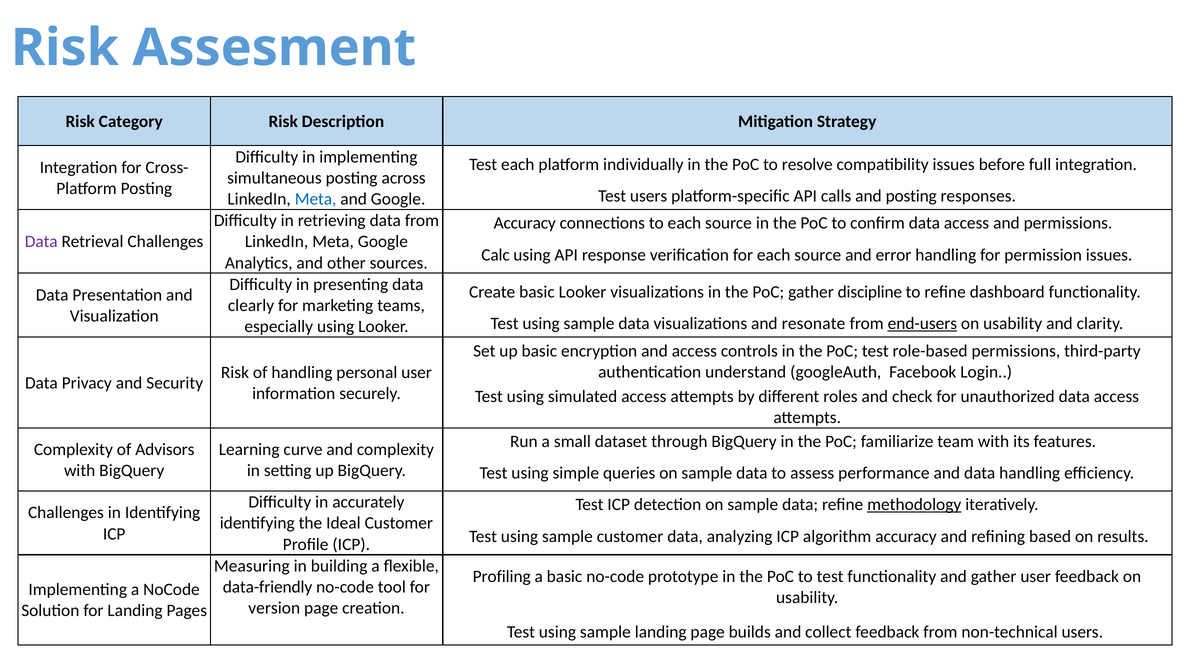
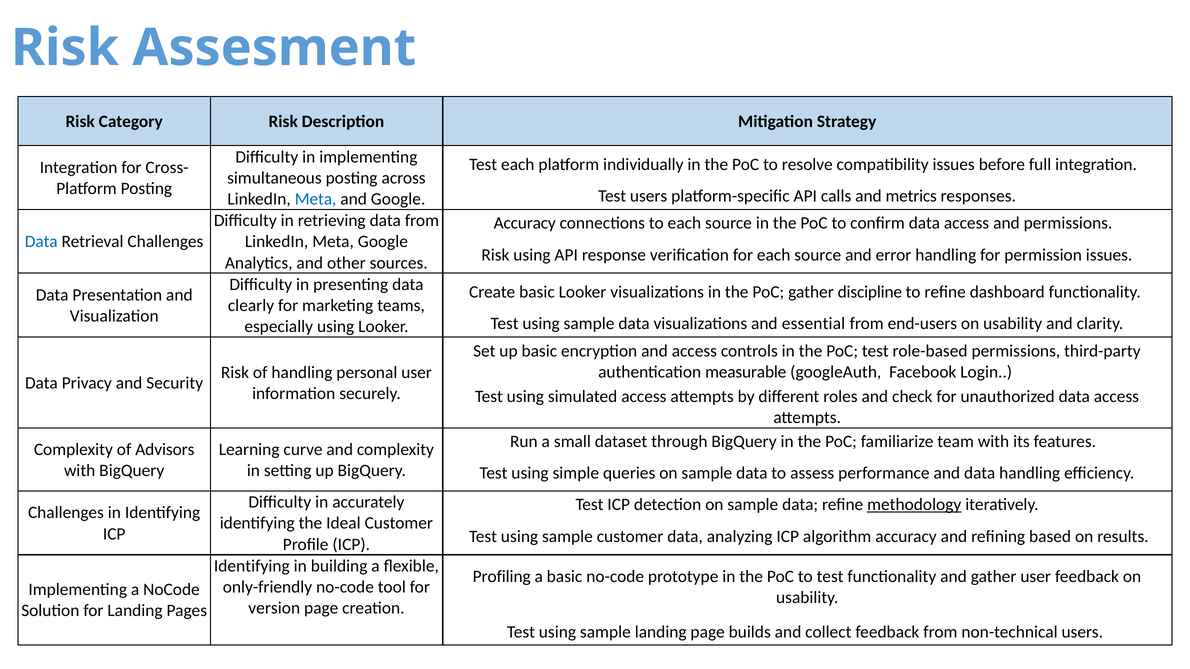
and posting: posting -> metrics (911, 196)
Data colour: purple -> blue (41, 242)
Calc: Calc -> Risk (495, 255)
resonate: resonate -> essential (814, 324)
end-users underline: present -> none (922, 324)
understand: understand -> measurable (746, 372)
Measuring: Measuring -> Identifying (252, 566)
data-friendly: data-friendly -> only-friendly (267, 587)
